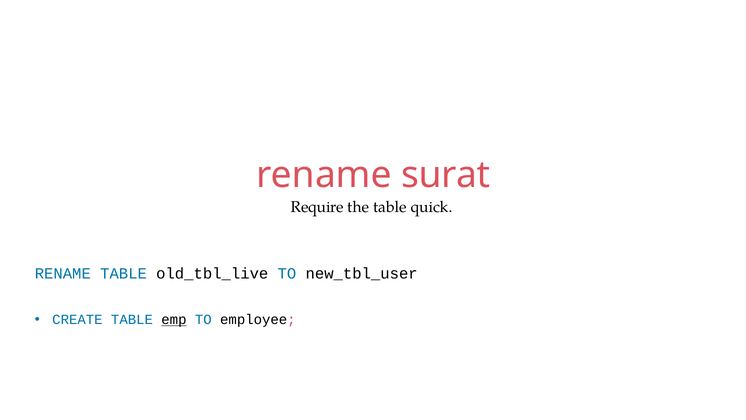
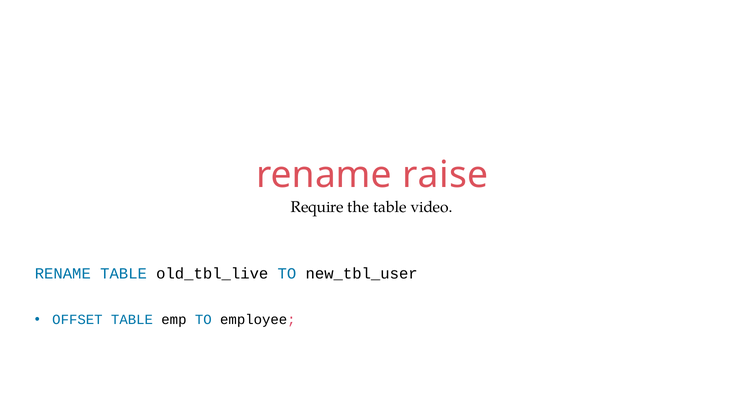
surat: surat -> raise (445, 175)
quick: quick -> video (432, 207)
CREATE: CREATE -> OFFSET (77, 319)
emp underline: present -> none (174, 319)
